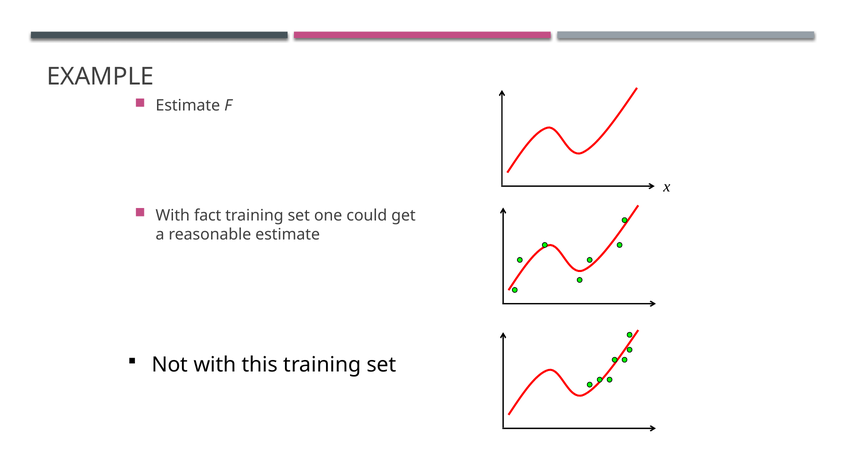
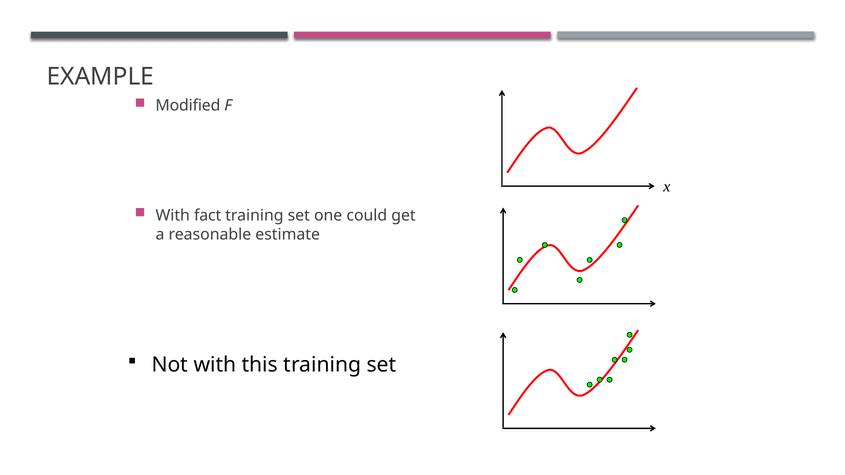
Estimate: Estimate -> Modified (188, 106)
